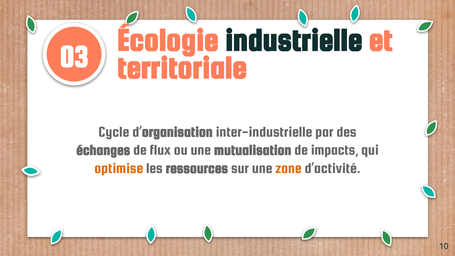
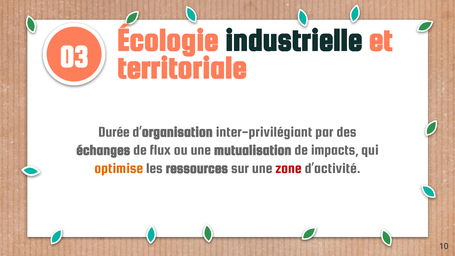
Cycle: Cycle -> Durée (114, 132)
inter-industrielle: inter-industrielle -> inter-privilégiant (264, 132)
zone colour: orange -> red (288, 168)
